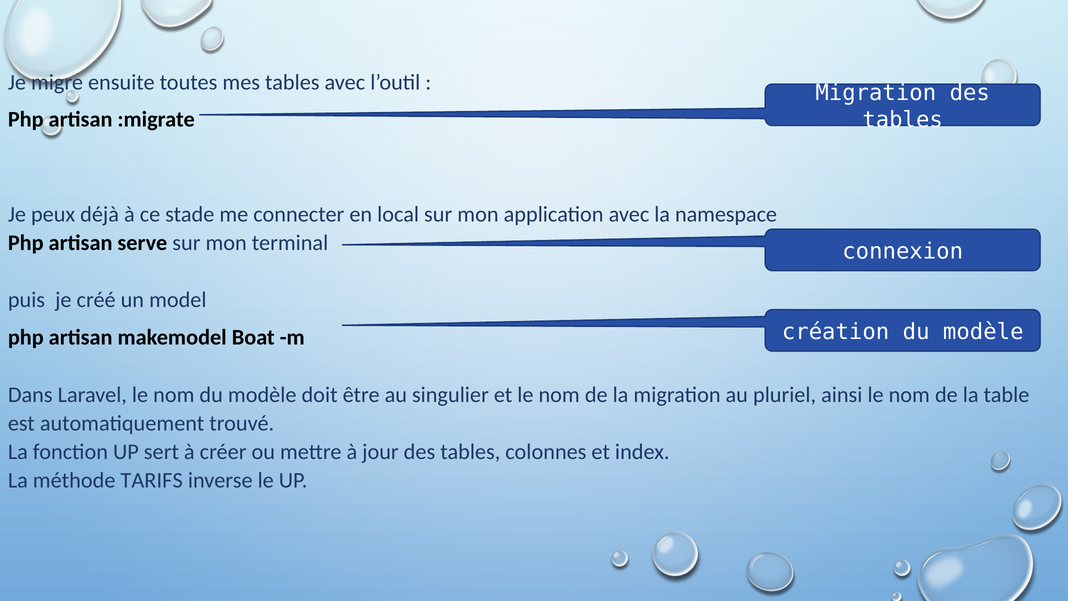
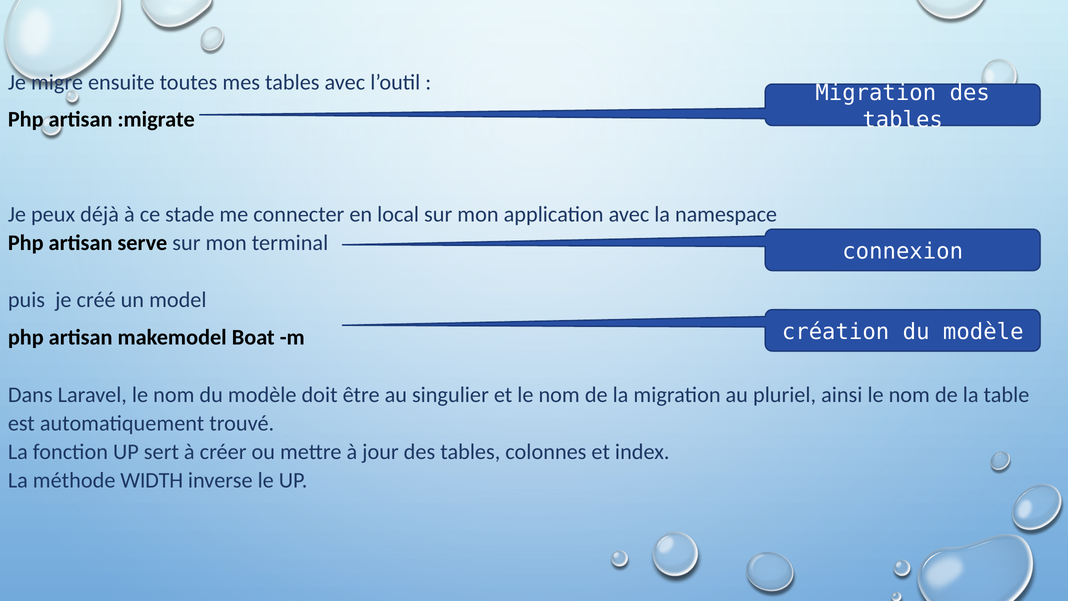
TARIFS: TARIFS -> WIDTH (152, 480)
